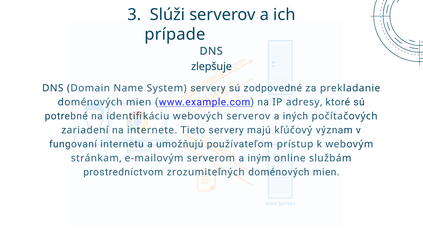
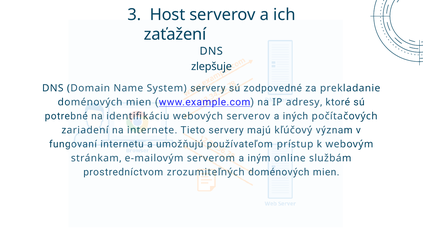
Slúži: Slúži -> Host (168, 15)
prípade: prípade -> zaťažení (175, 34)
